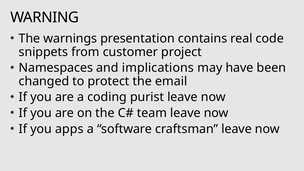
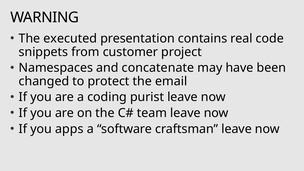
warnings: warnings -> executed (70, 39)
implications: implications -> concatenate (158, 68)
